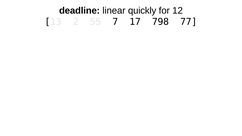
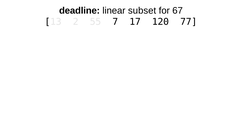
quickly: quickly -> subset (142, 11)
12: 12 -> 67 (178, 11)
798: 798 -> 120 (161, 22)
